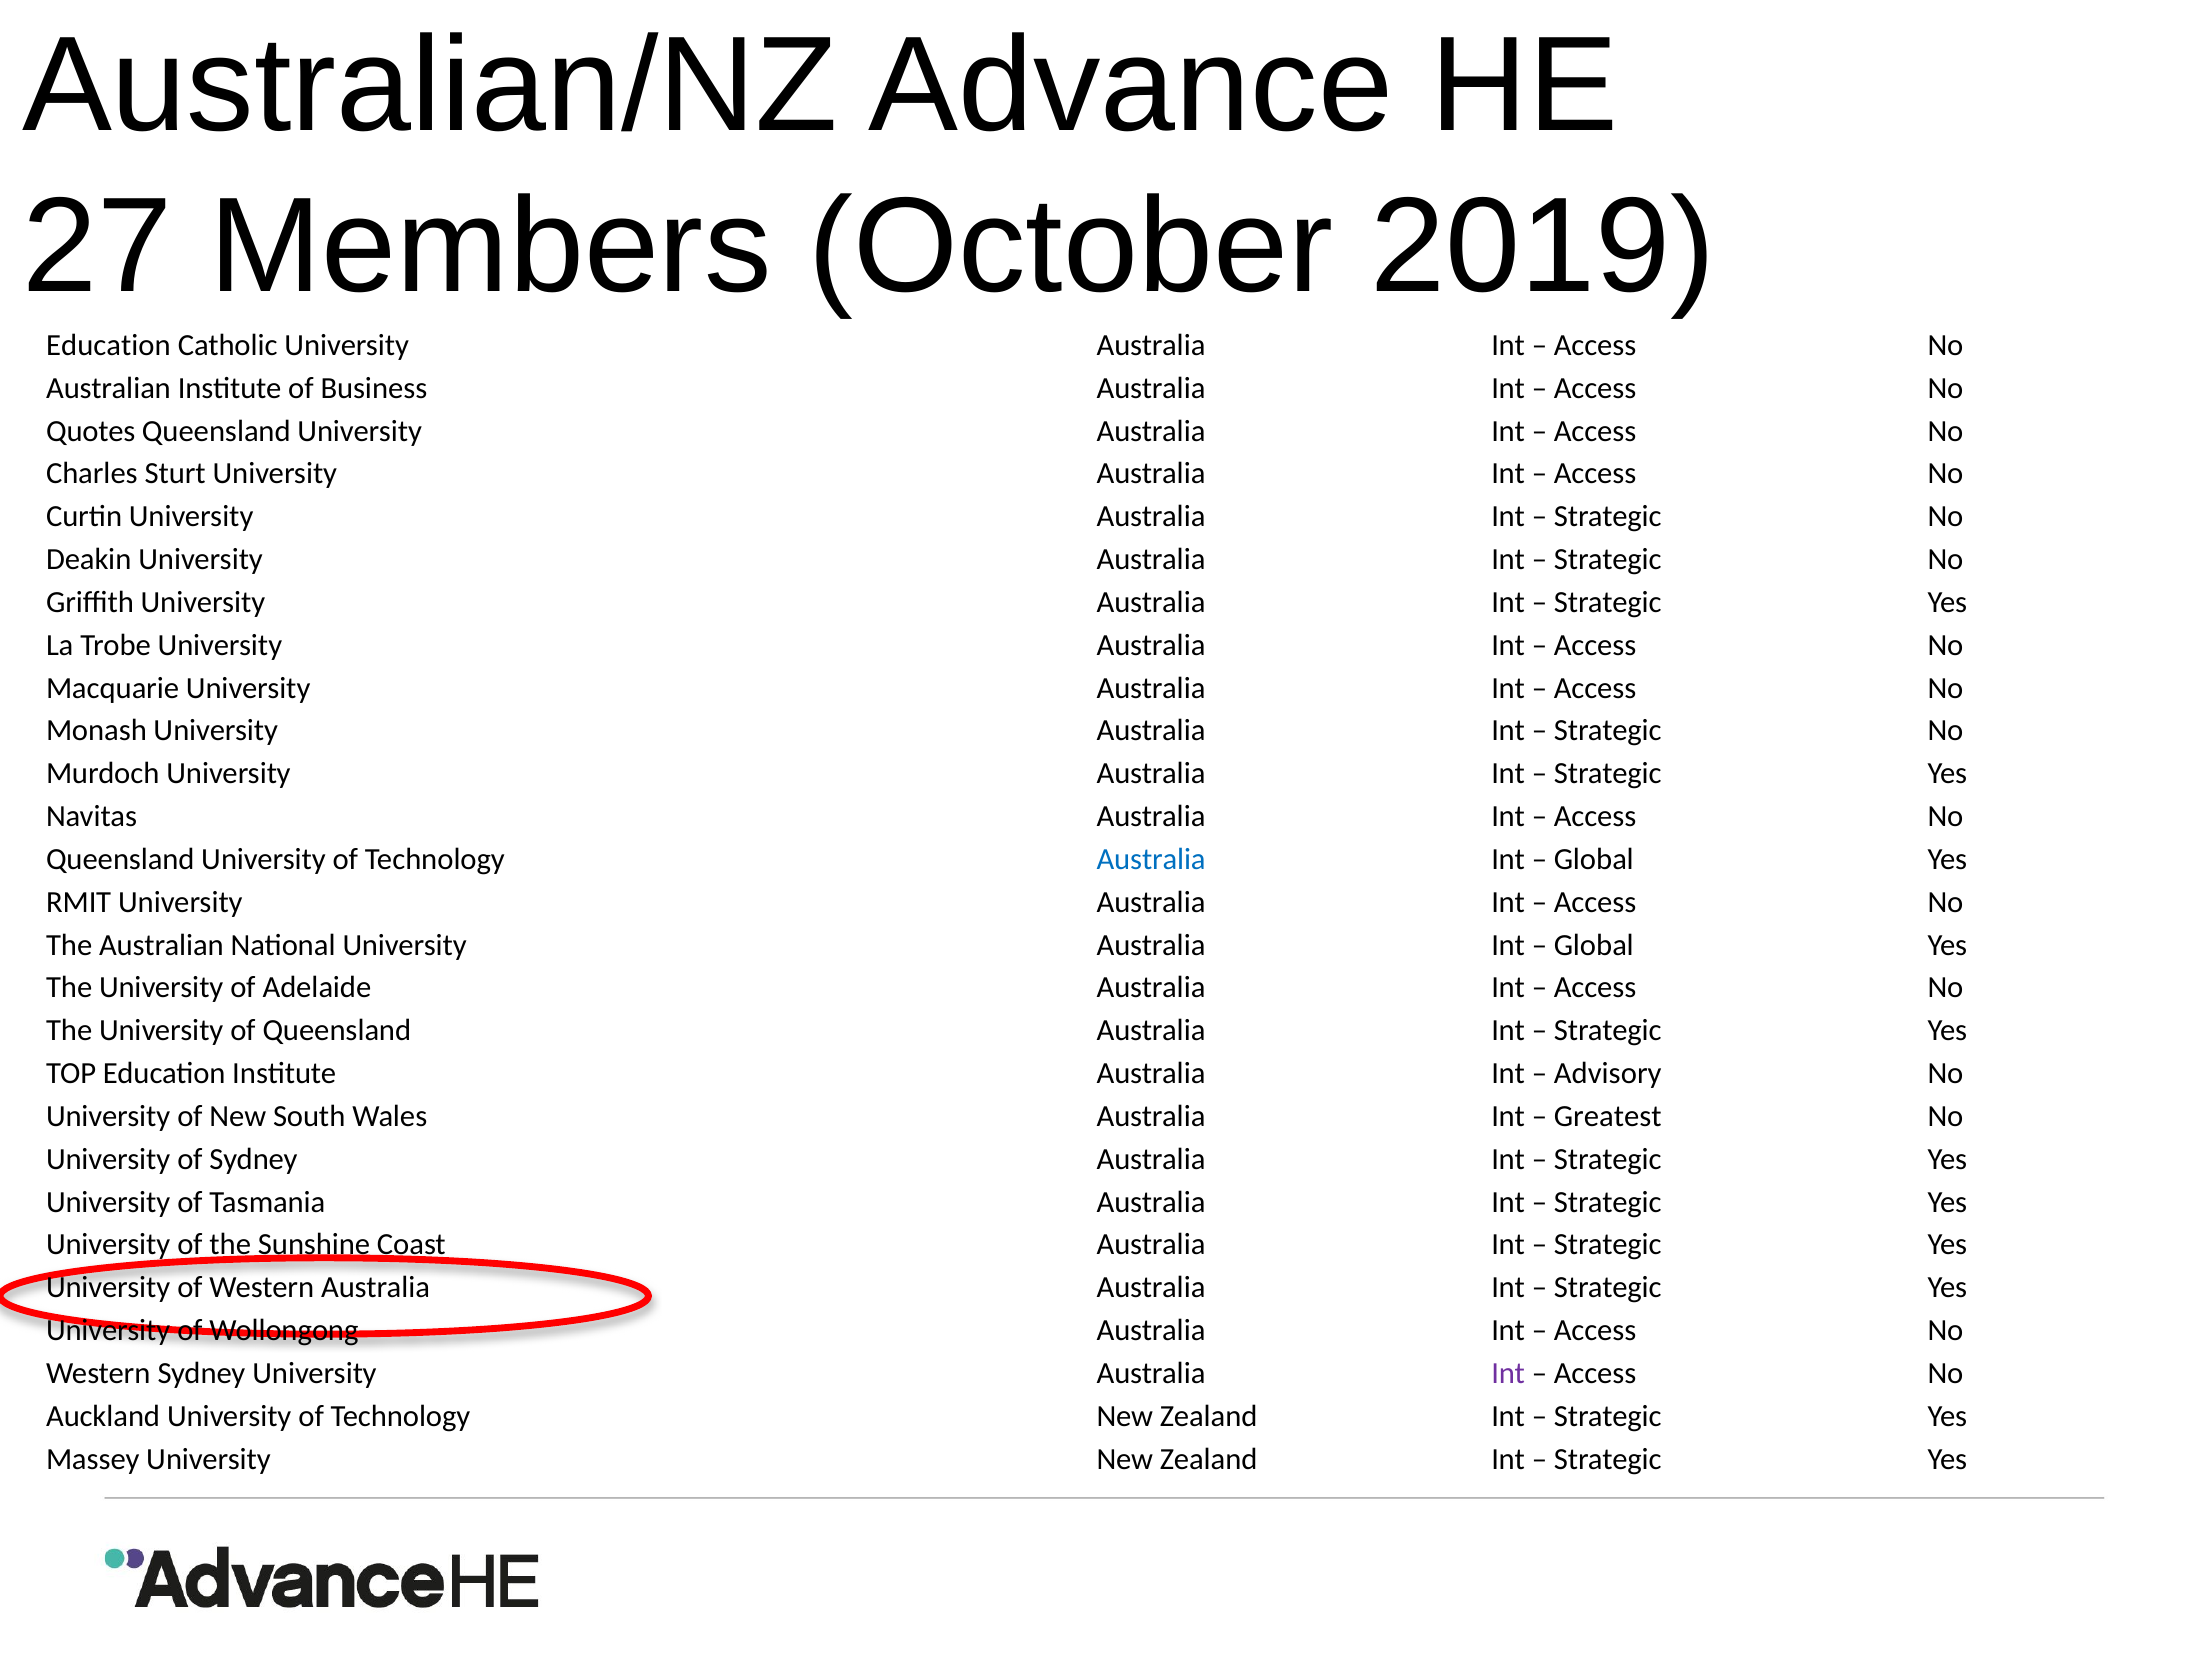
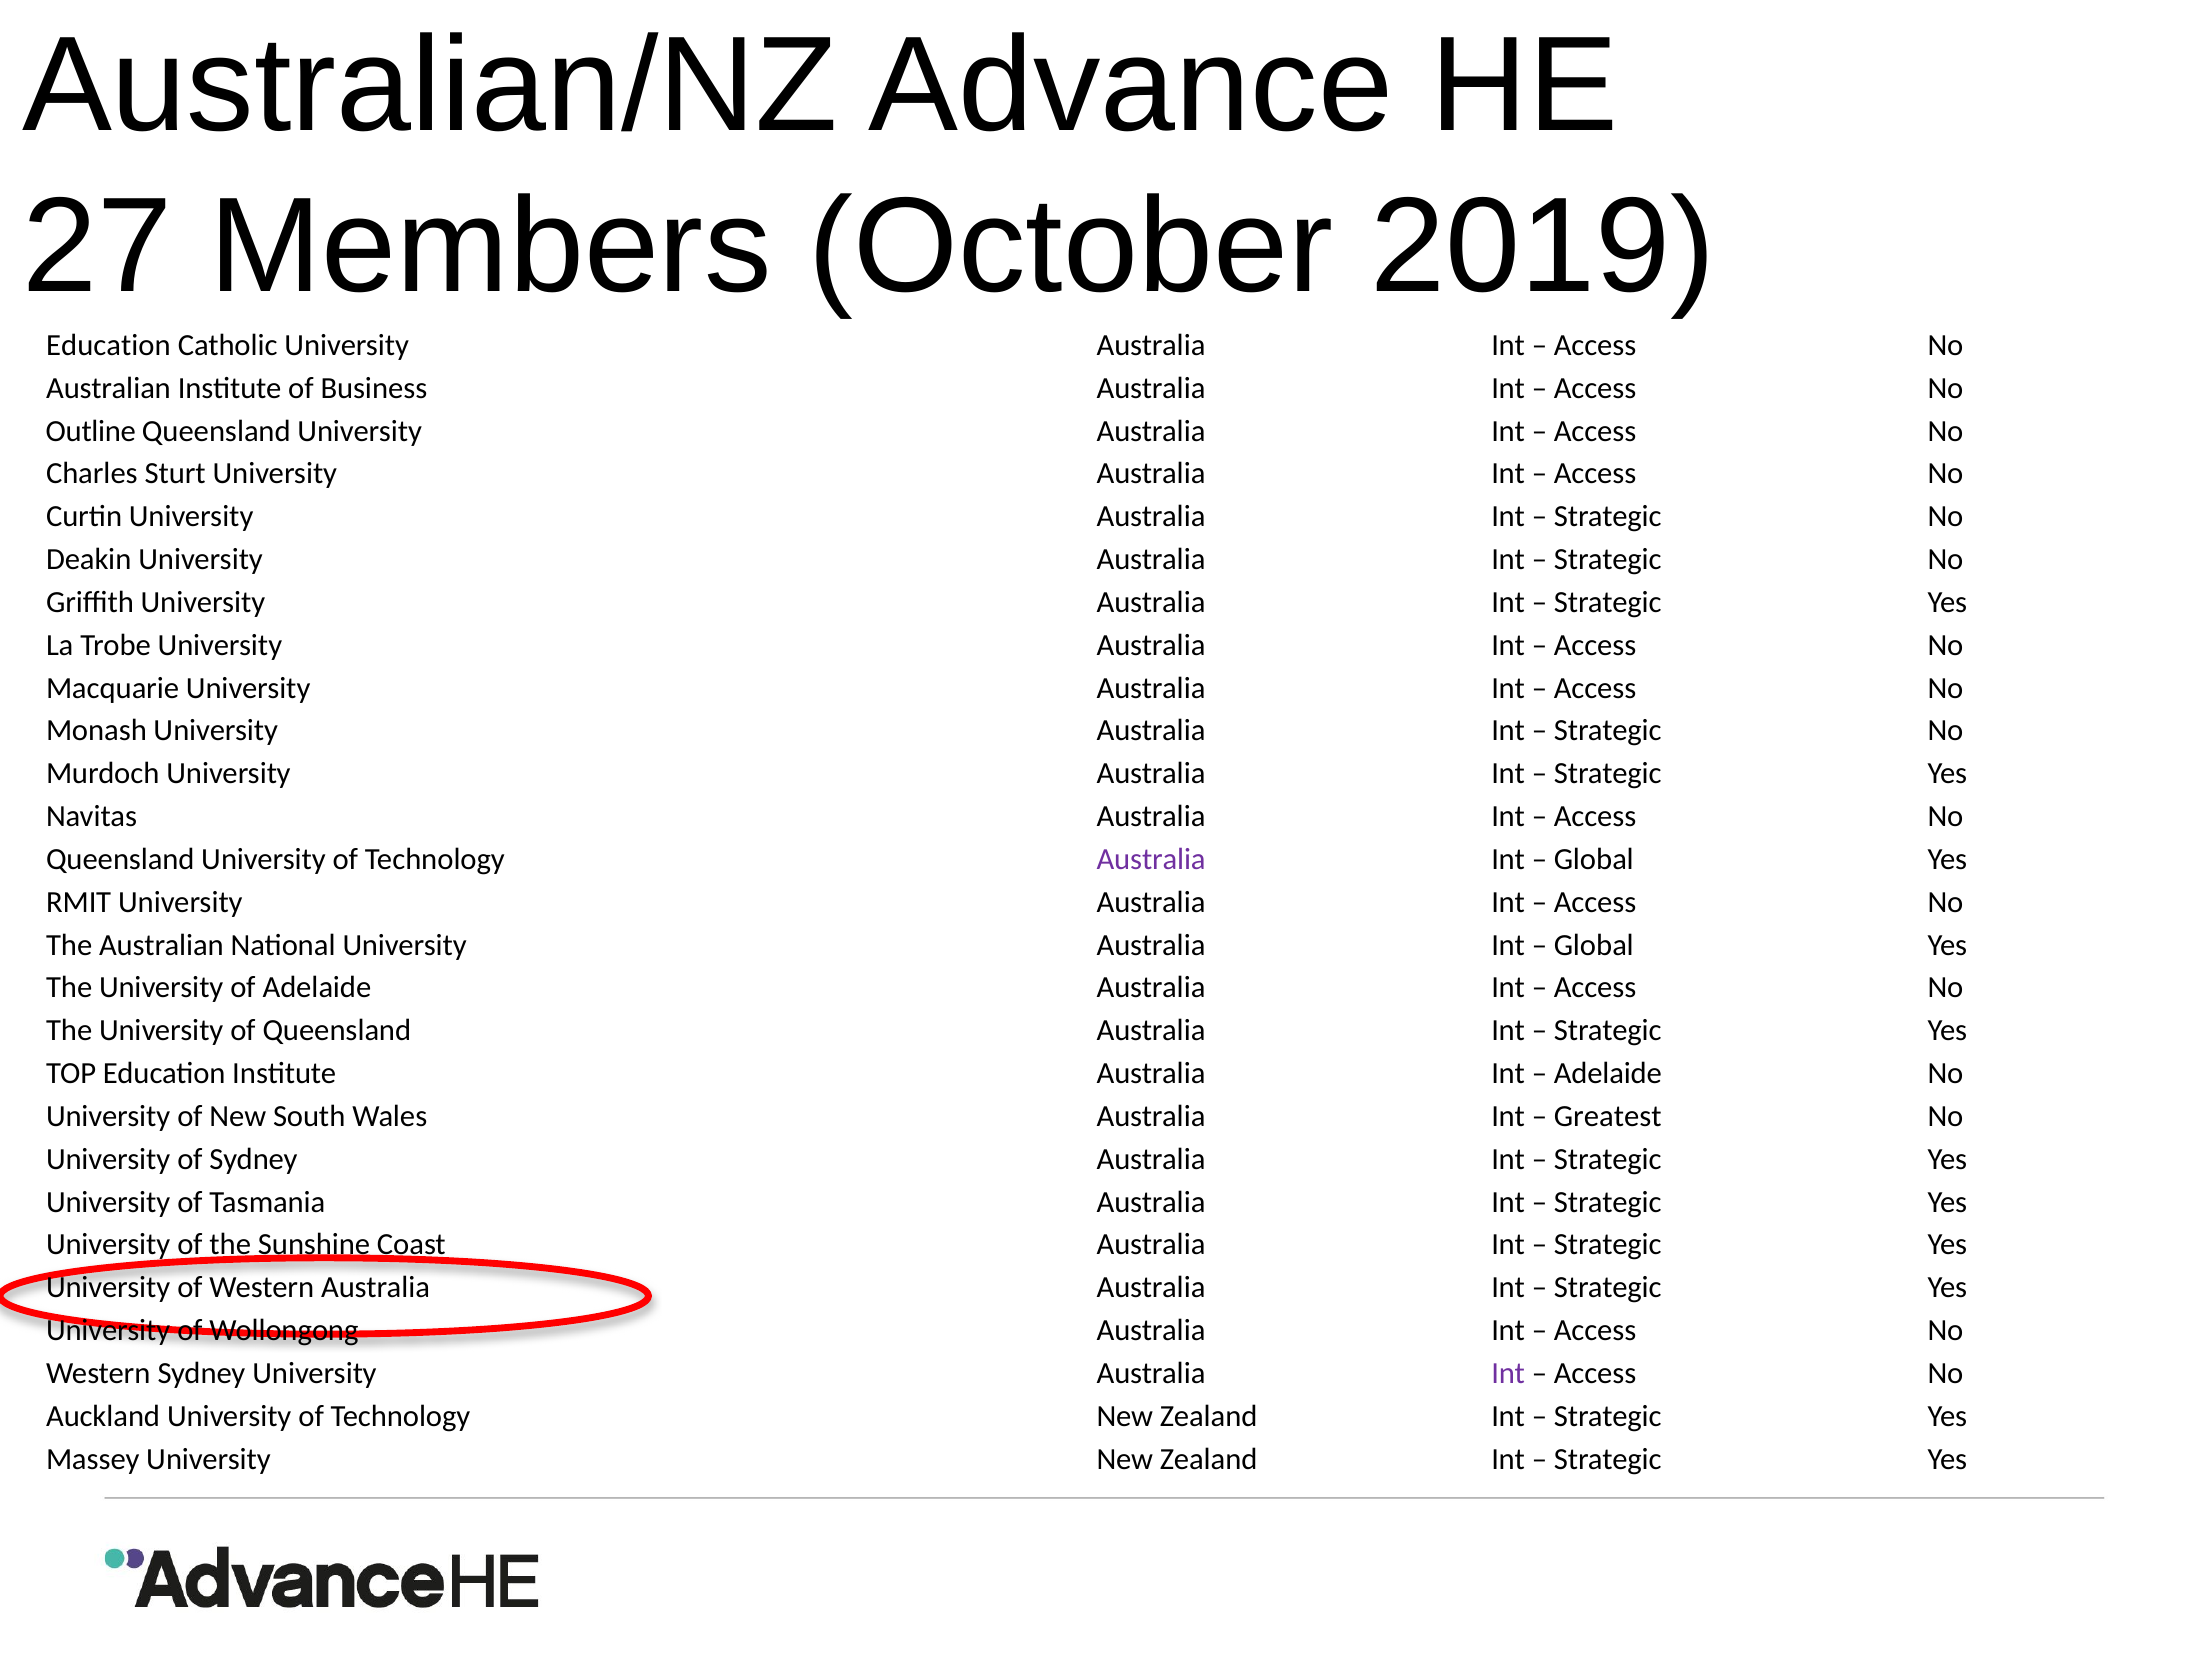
Quotes: Quotes -> Outline (91, 431)
Australia colour: blue -> purple (1151, 859)
Advisory: Advisory -> Adelaide (1608, 1074)
